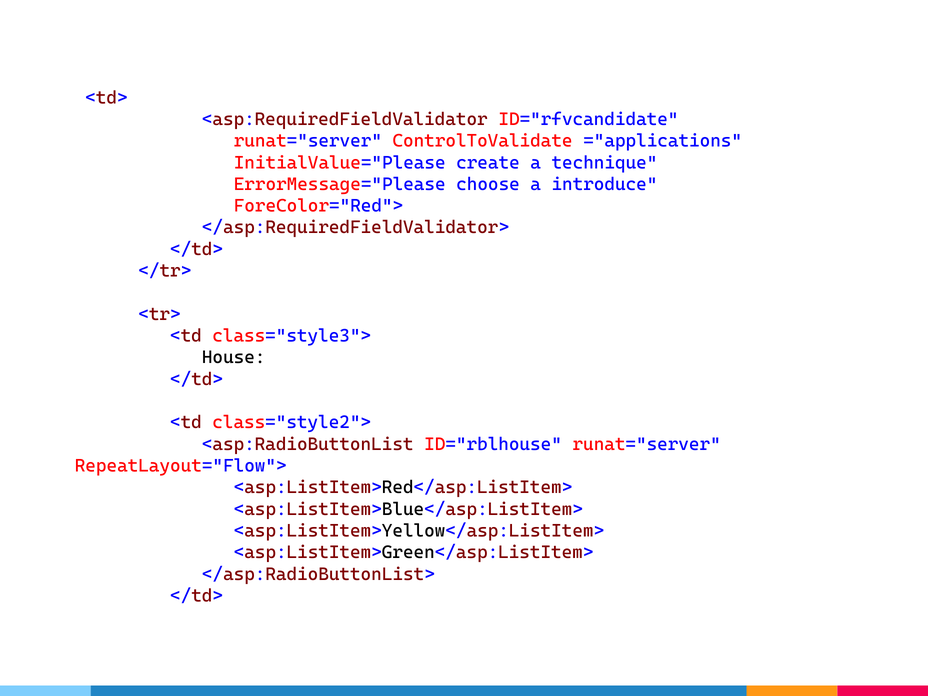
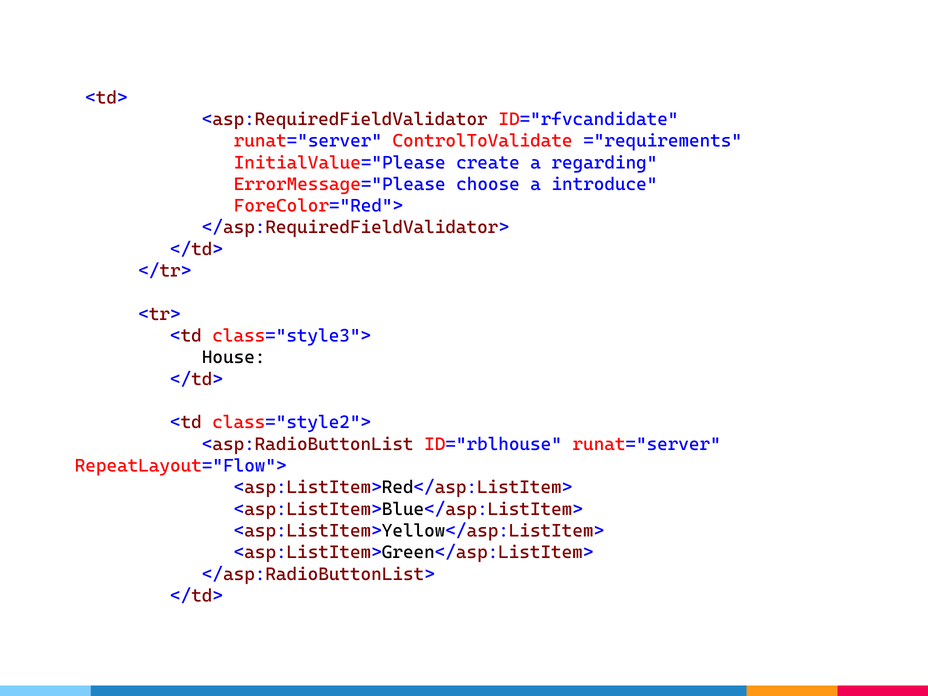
="applications: ="applications -> ="requirements (663, 141)
technique: technique -> regarding (604, 163)
